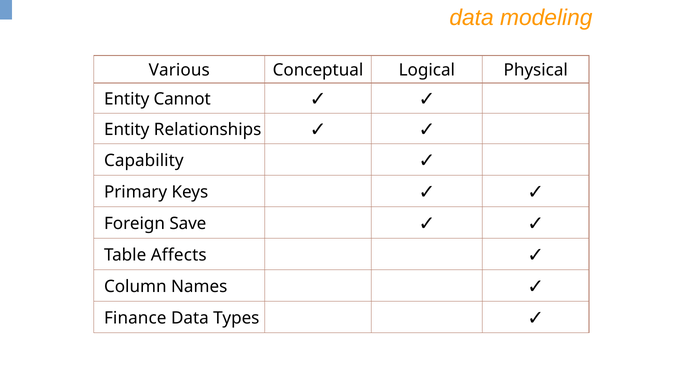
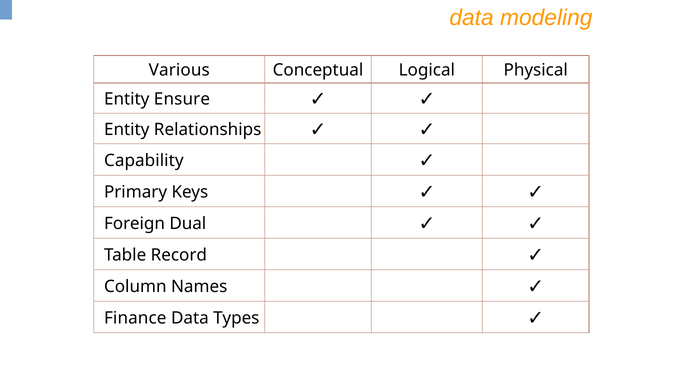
Cannot: Cannot -> Ensure (182, 99)
Save: Save -> Dual (188, 224)
Affects: Affects -> Record (179, 255)
